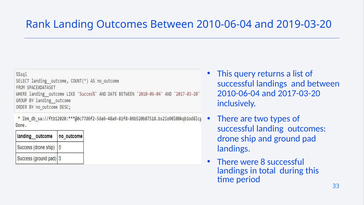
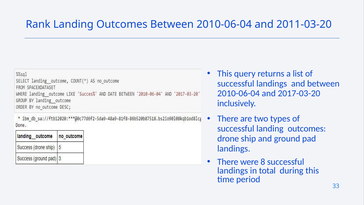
2019-03-20: 2019-03-20 -> 2011-03-20 (304, 24)
